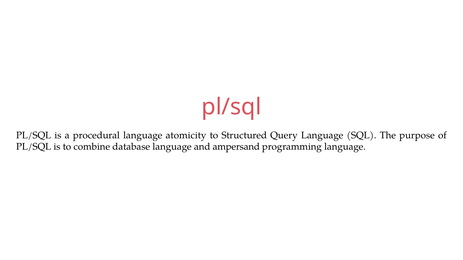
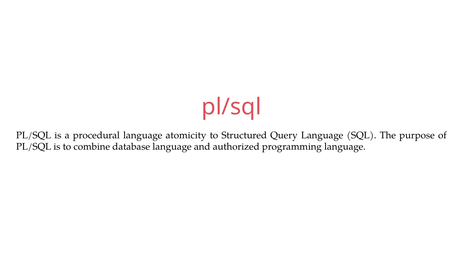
ampersand: ampersand -> authorized (236, 147)
